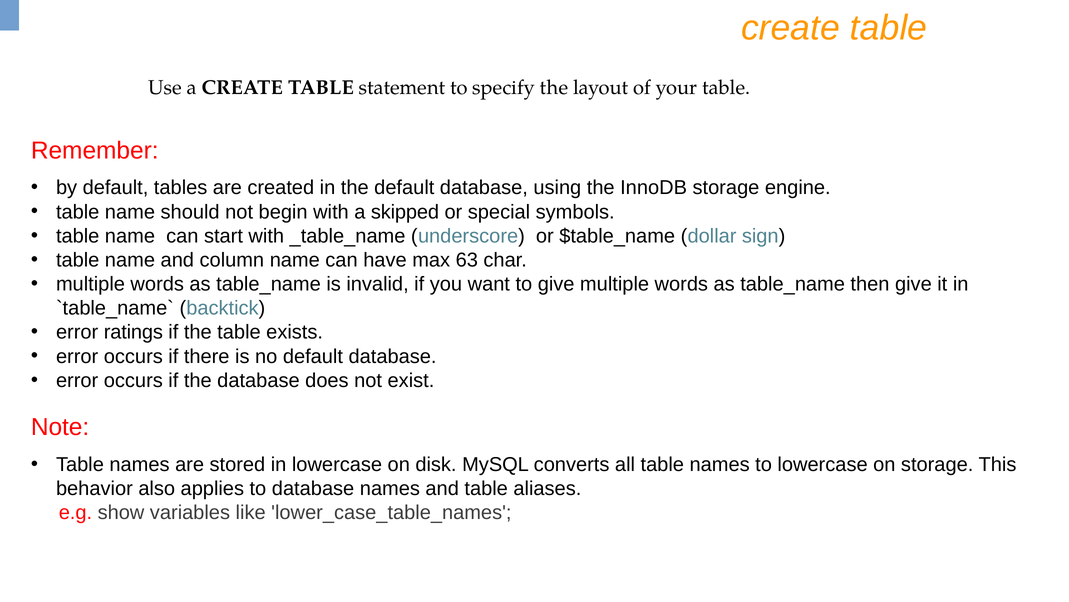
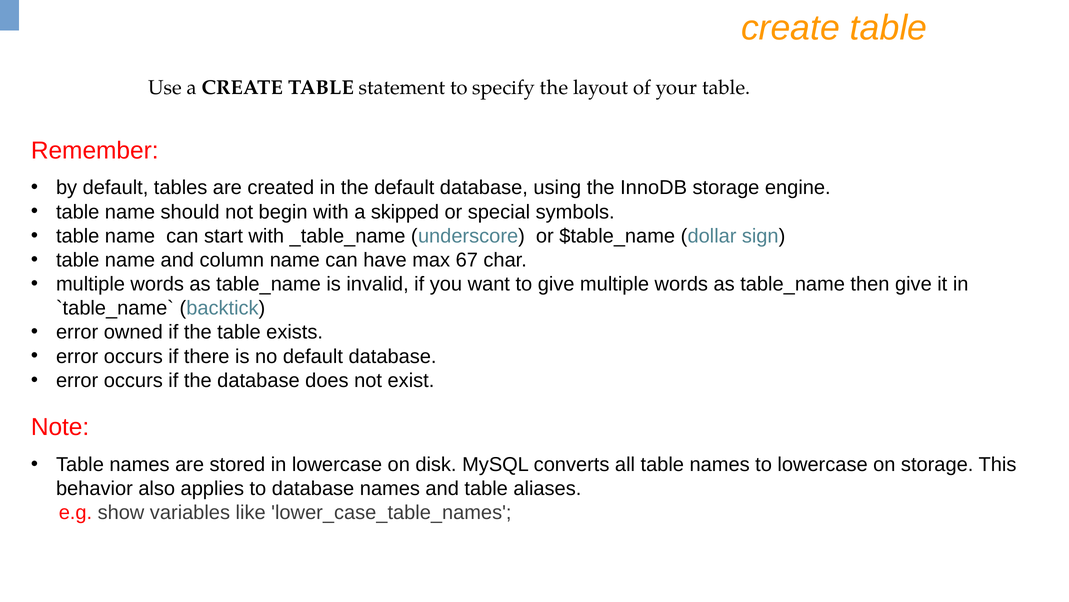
63: 63 -> 67 (467, 260)
ratings: ratings -> owned (133, 332)
